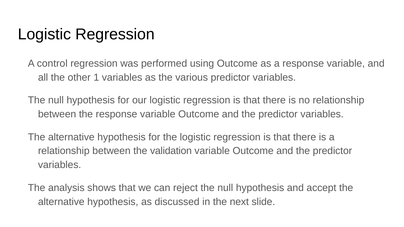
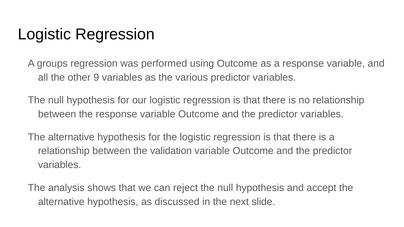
control: control -> groups (52, 64)
1: 1 -> 9 (96, 77)
